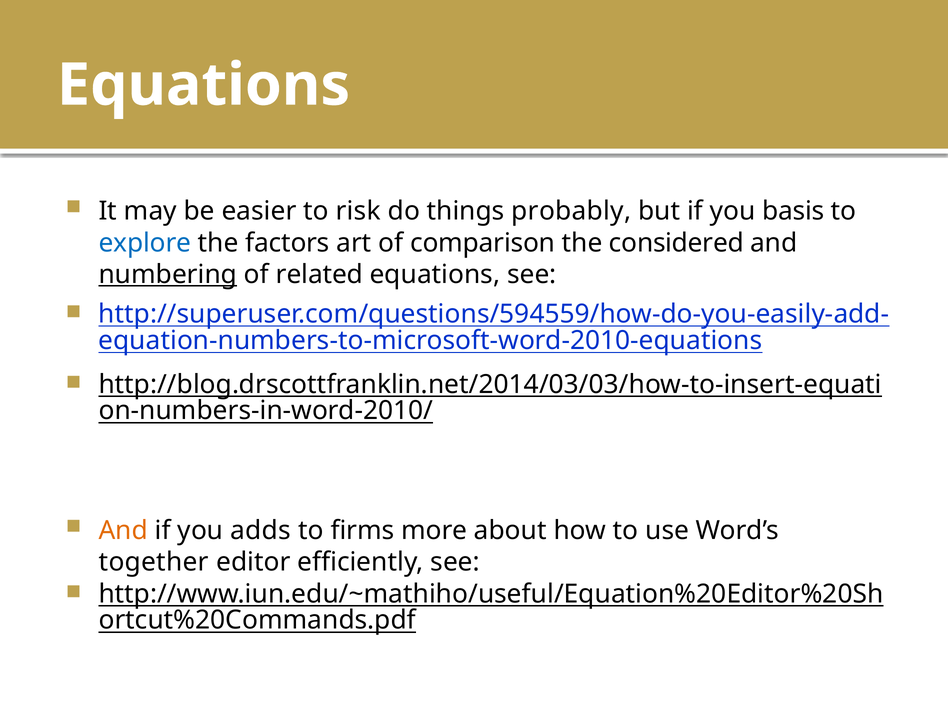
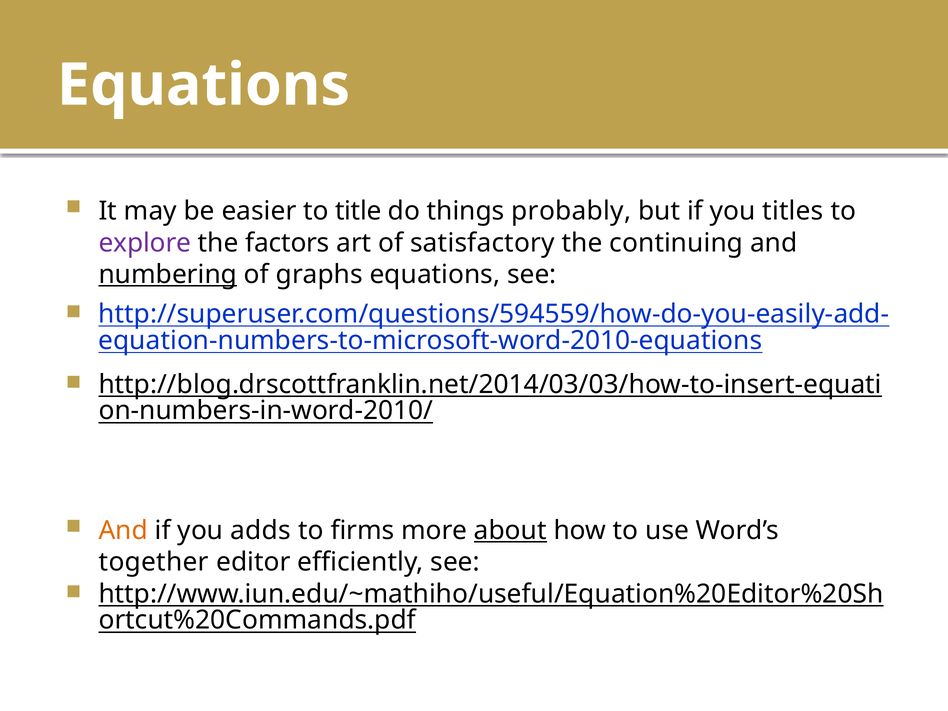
risk: risk -> title (358, 211)
basis: basis -> titles (793, 211)
explore colour: blue -> purple (145, 243)
comparison: comparison -> satisfactory (482, 243)
considered: considered -> continuing (676, 243)
related: related -> graphs (319, 275)
about underline: none -> present (510, 531)
